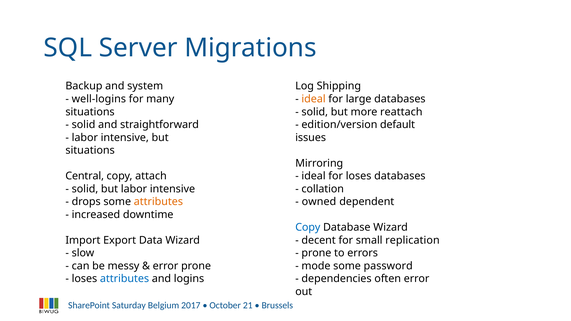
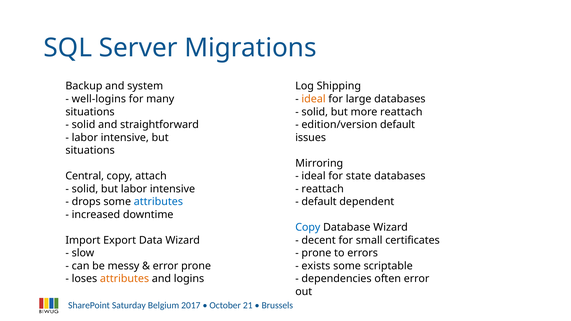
for loses: loses -> state (359, 176)
collation: collation -> reattach (323, 189)
attributes colour: orange -> blue (158, 202)
owned: owned -> default (319, 202)
replication: replication -> certificates (413, 240)
mode: mode -> exists (316, 266)
password: password -> scriptable (388, 266)
attributes colour: blue -> orange (125, 279)
